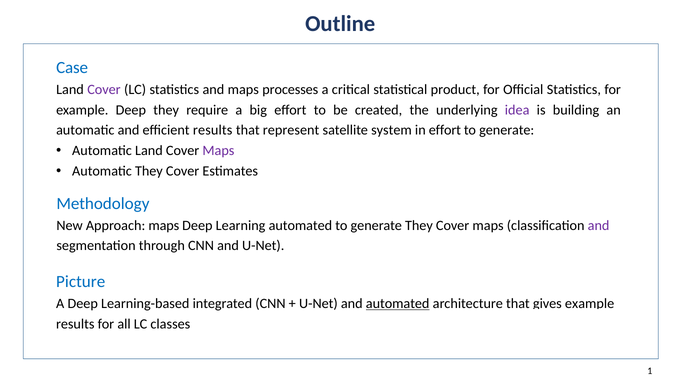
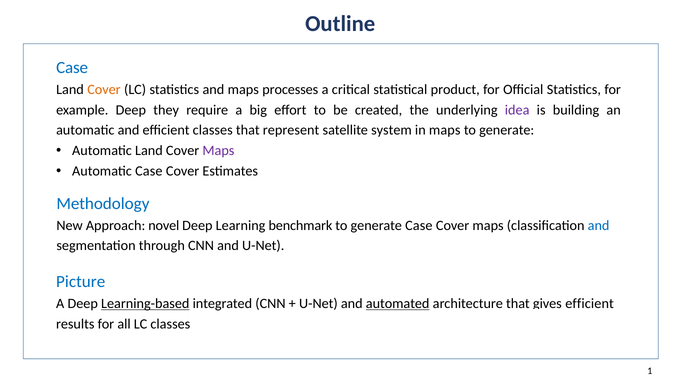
Cover colour: purple -> orange (104, 89)
efficient results: results -> classes (213, 130)
in effort: effort -> maps (445, 130)
Automatic They: They -> Case (149, 171)
Approach maps: maps -> novel (164, 225)
Learning automated: automated -> benchmark (300, 225)
generate They: They -> Case (419, 225)
and colour: purple -> blue (599, 225)
Learning-based underline: none -> present (145, 304)
gives example: example -> efficient (590, 304)
